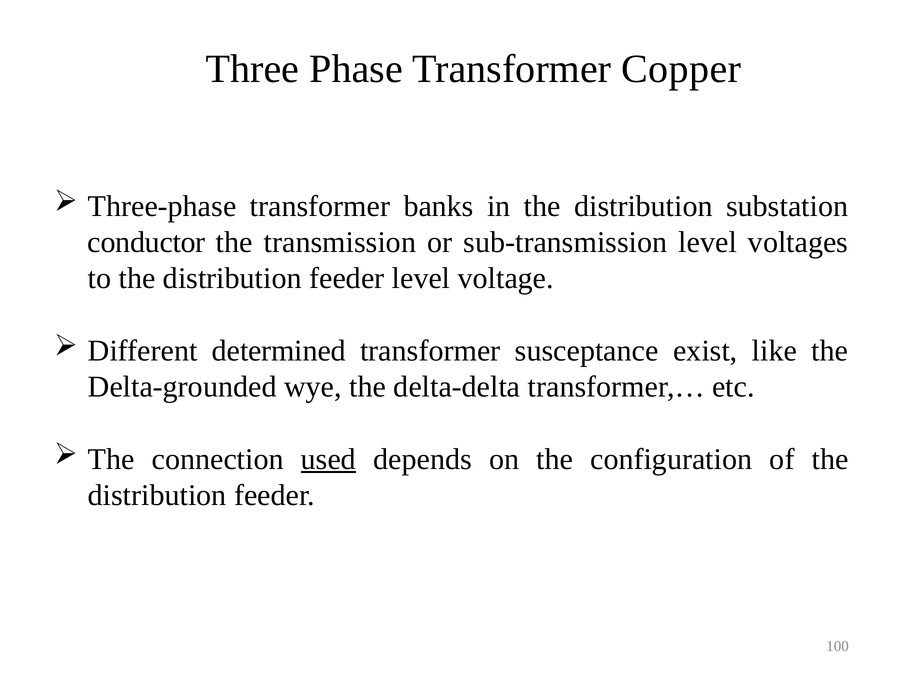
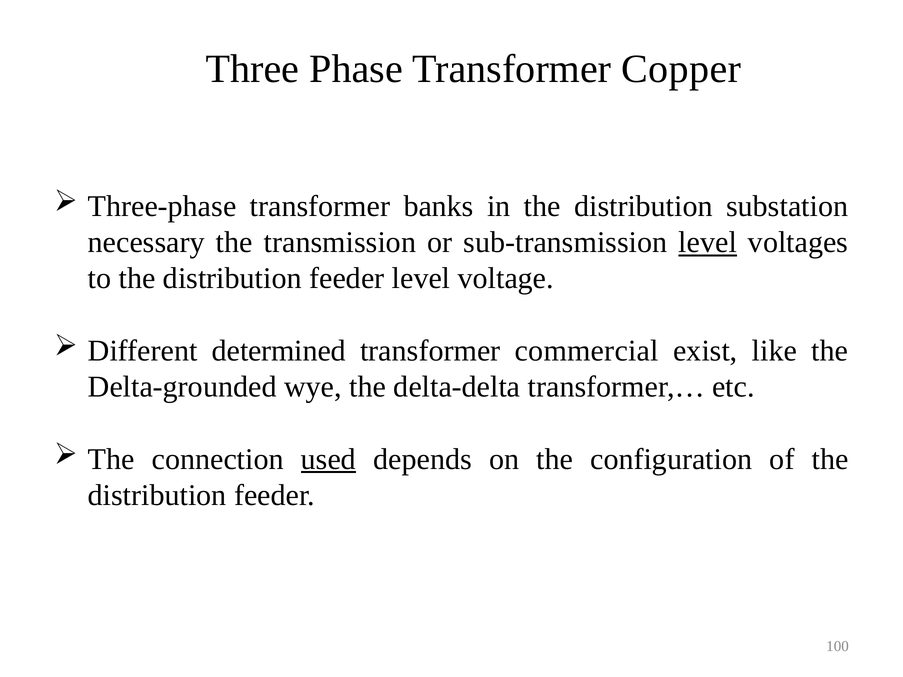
conductor: conductor -> necessary (146, 243)
level underline: none -> present (708, 243)
susceptance: susceptance -> commercial (587, 351)
